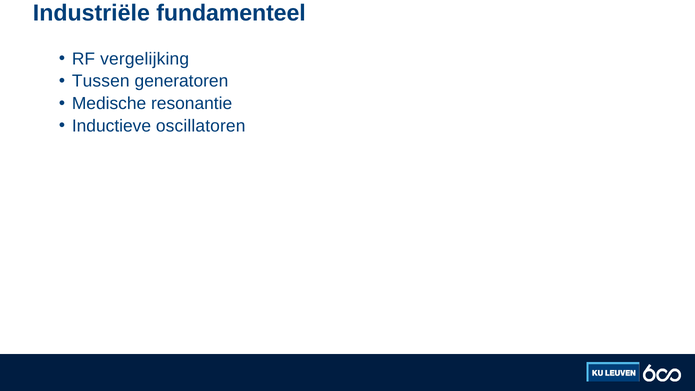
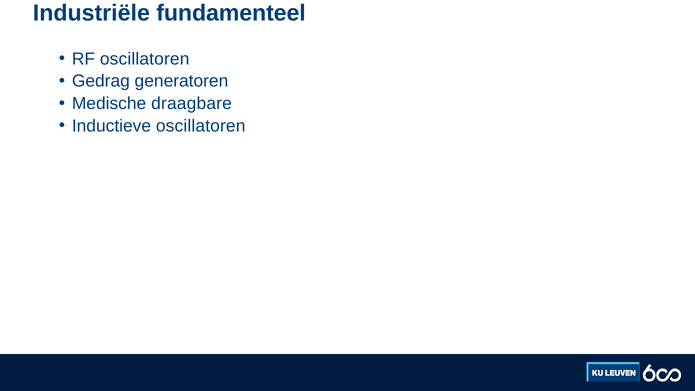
RF vergelijking: vergelijking -> oscillatoren (145, 59)
Tussen: Tussen -> Gedrag (101, 81)
resonantie: resonantie -> draagbare (192, 104)
